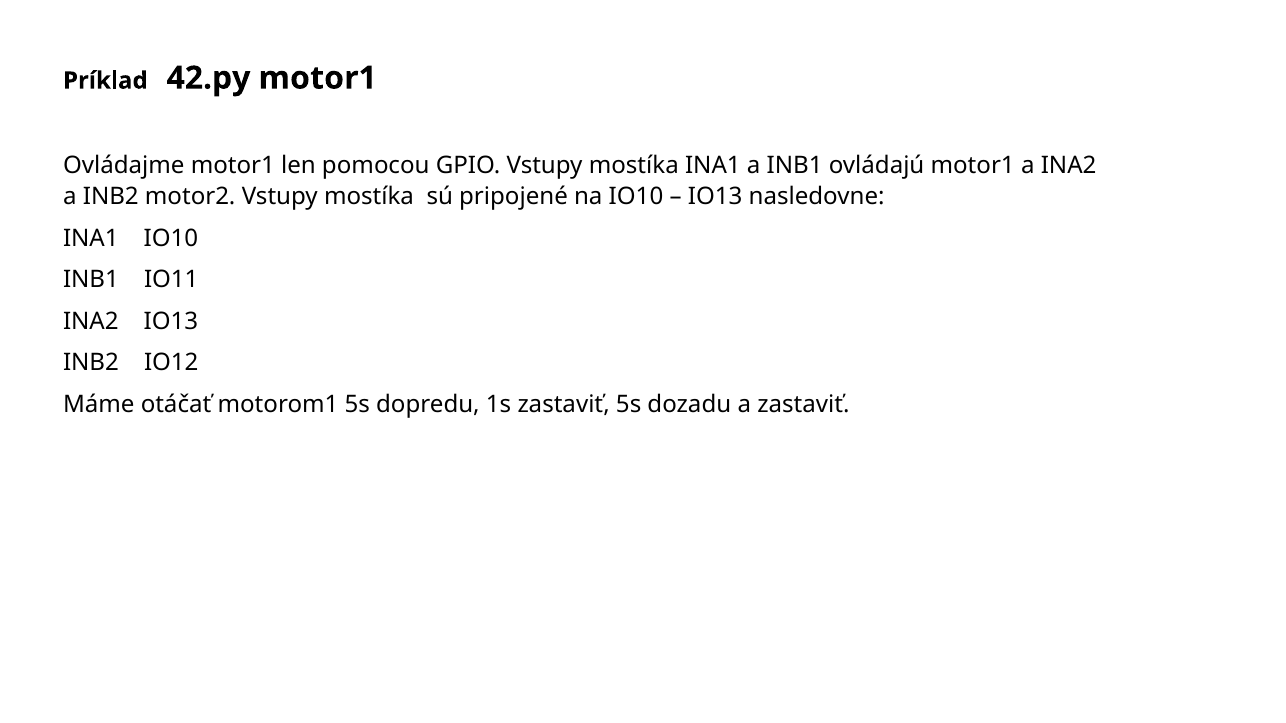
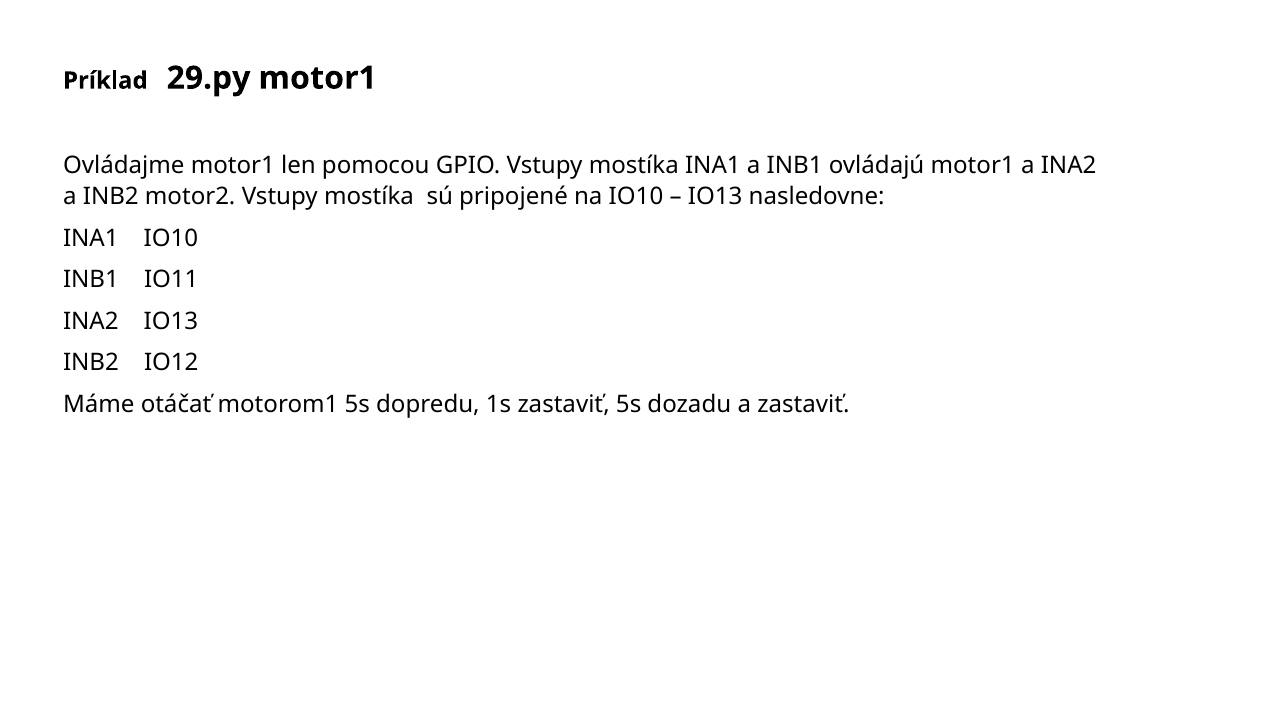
42.py: 42.py -> 29.py (208, 78)
